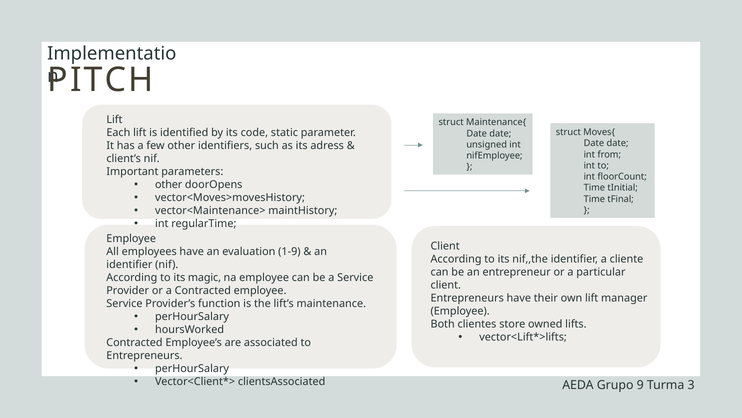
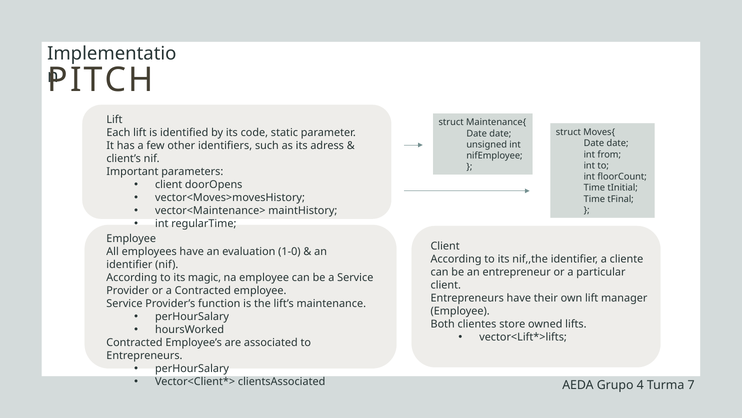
other: other -> client (169, 184)
1-9: 1-9 -> 1-0 (289, 251)
9: 9 -> 4 (640, 385)
3: 3 -> 7 (691, 385)
